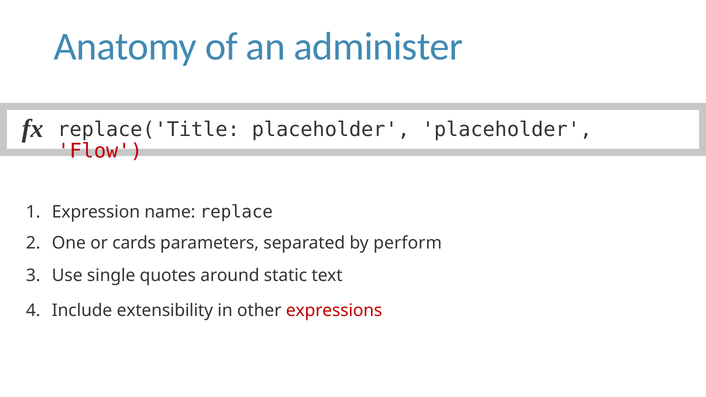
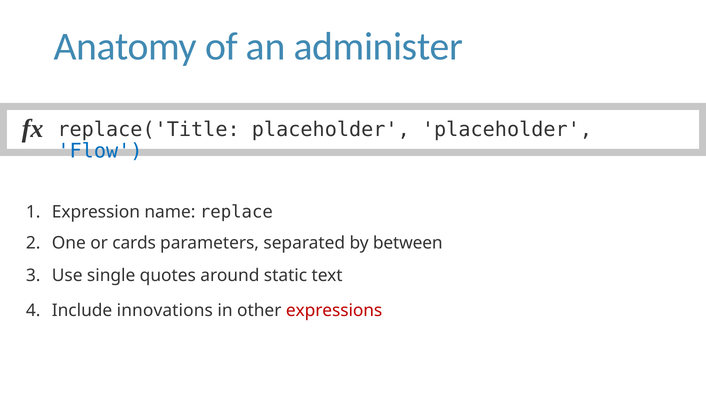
Flow colour: red -> blue (100, 151)
perform: perform -> between (408, 243)
extensibility: extensibility -> innovations (165, 310)
